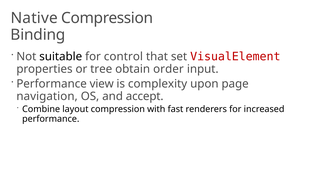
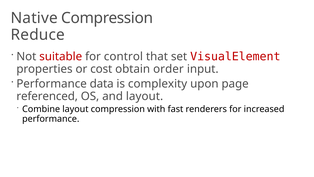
Binding: Binding -> Reduce (38, 35)
suitable colour: black -> red (61, 56)
tree: tree -> cost (101, 69)
view: view -> data (102, 84)
navigation: navigation -> referenced (47, 96)
and accept: accept -> layout (145, 96)
